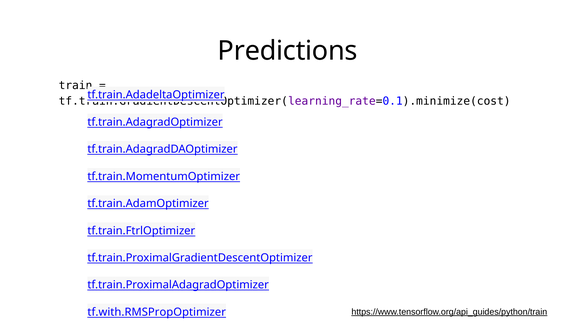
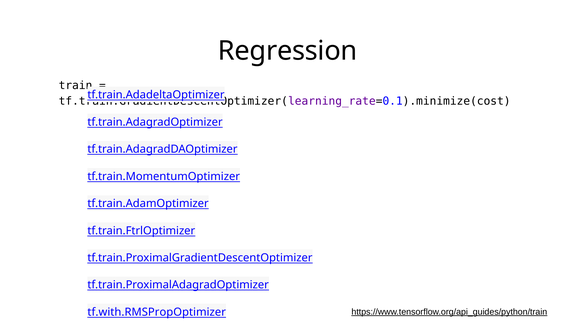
Predictions: Predictions -> Regression (288, 51)
